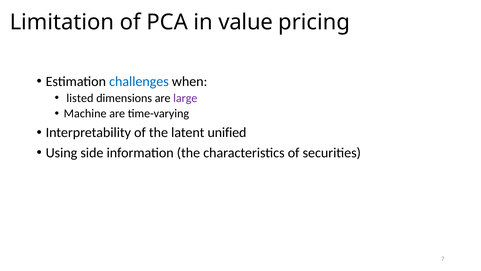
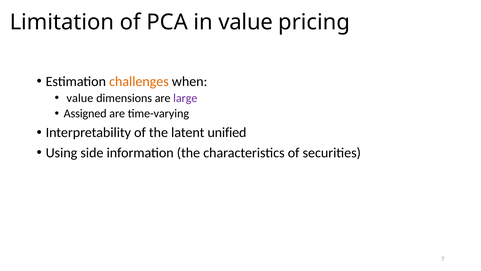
challenges colour: blue -> orange (139, 81)
listed: listed -> value (80, 98)
Machine: Machine -> Assigned (85, 113)
